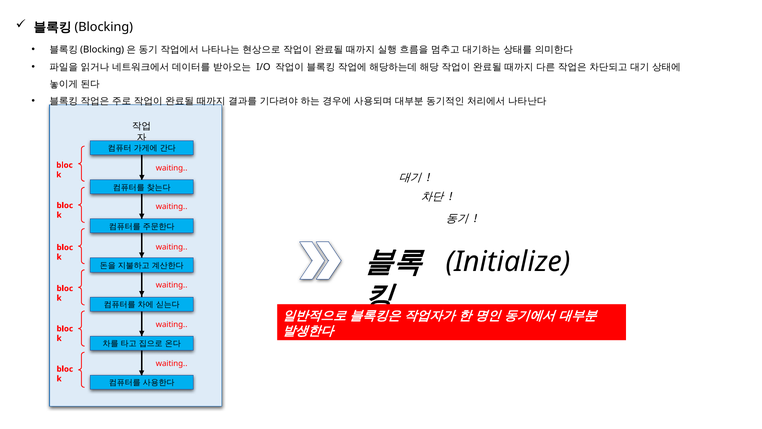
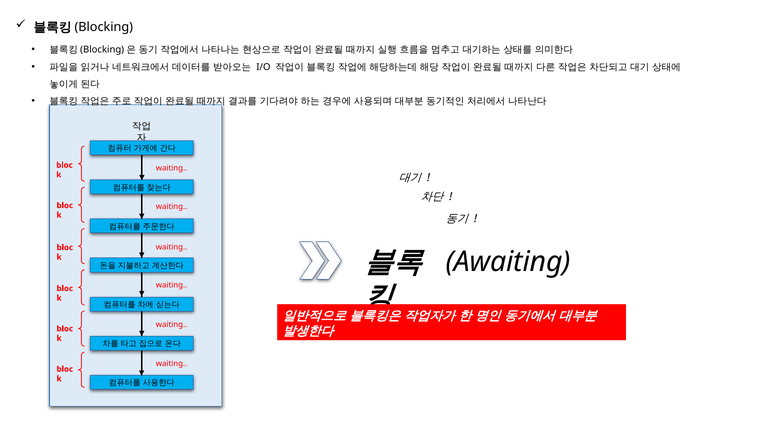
Initialize: Initialize -> Awaiting (508, 262)
